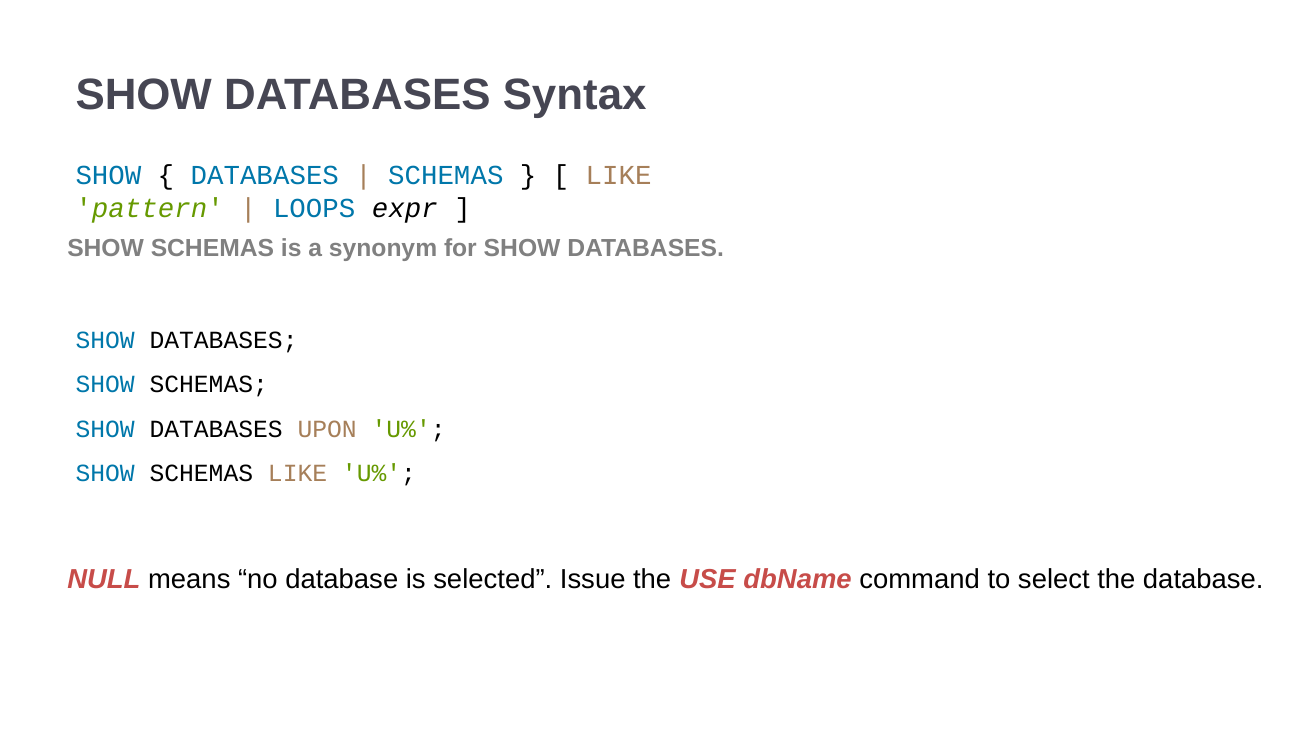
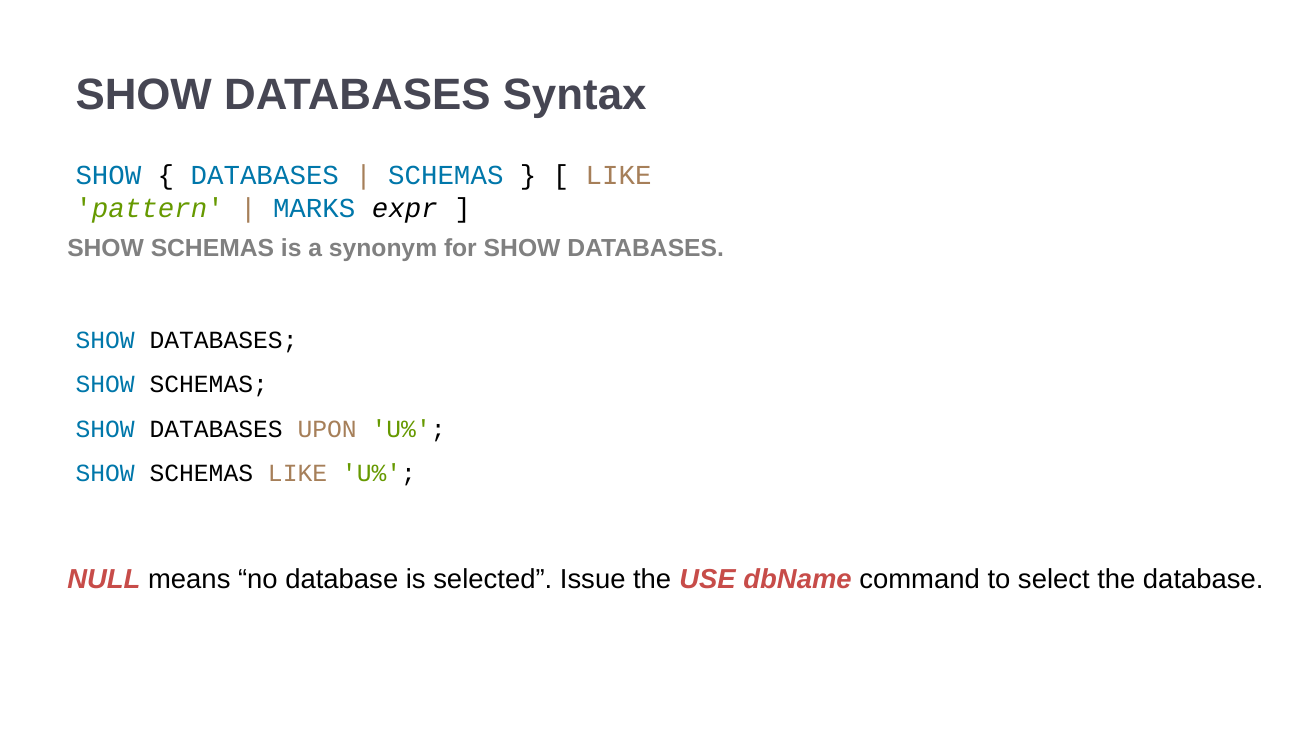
LOOPS: LOOPS -> MARKS (314, 208)
